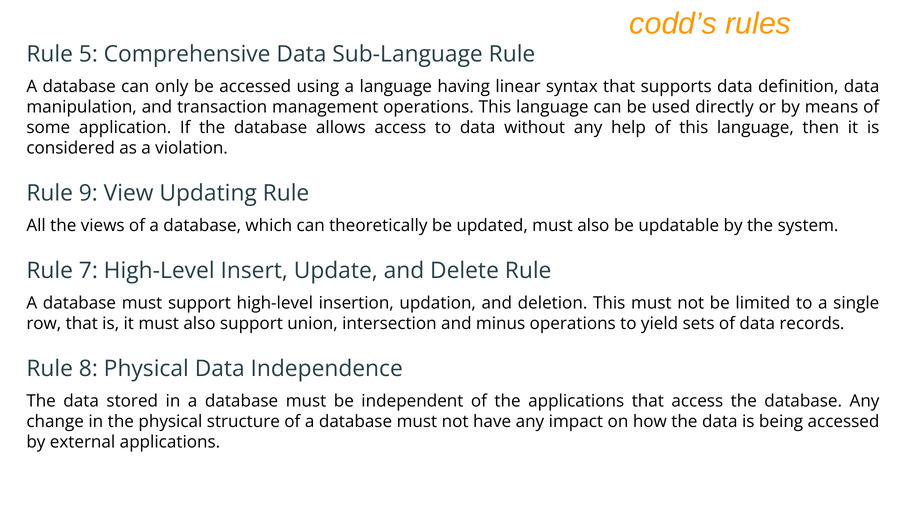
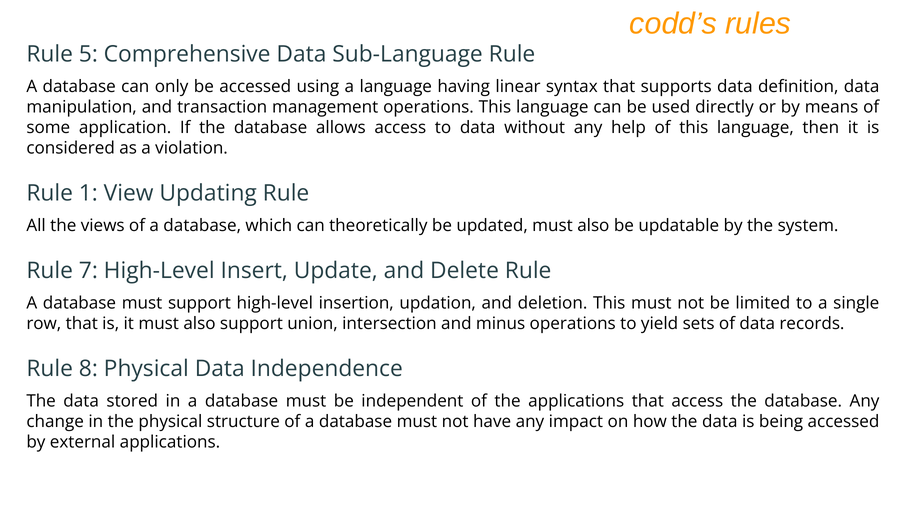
9: 9 -> 1 (88, 193)
